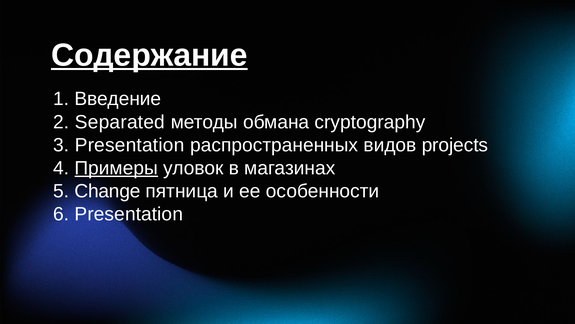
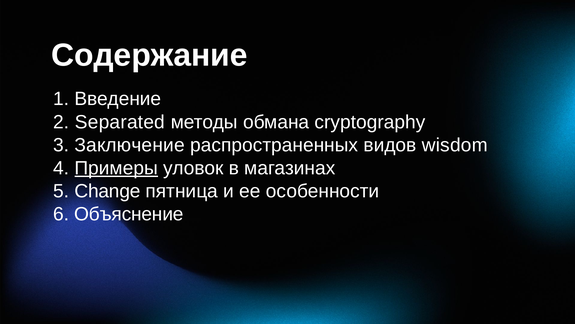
Содержание underline: present -> none (149, 55)
3 Presentation: Presentation -> Заключение (130, 145)
projects: projects -> wisdom (455, 145)
6 Presentation: Presentation -> Объяснение (129, 214)
